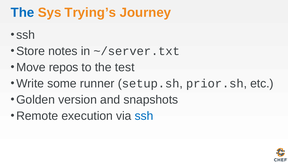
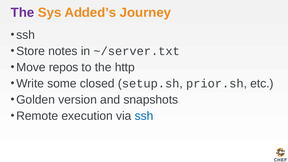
The colour: blue -> purple (23, 12)
Trying’s: Trying’s -> Added’s (90, 12)
test: test -> http (125, 67)
runner: runner -> closed (97, 84)
